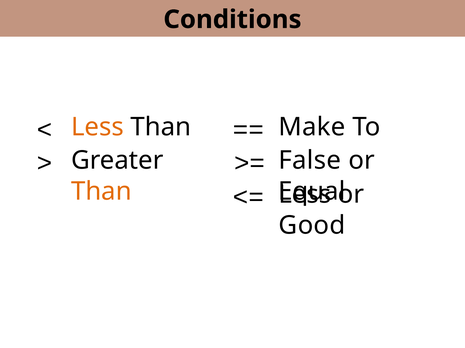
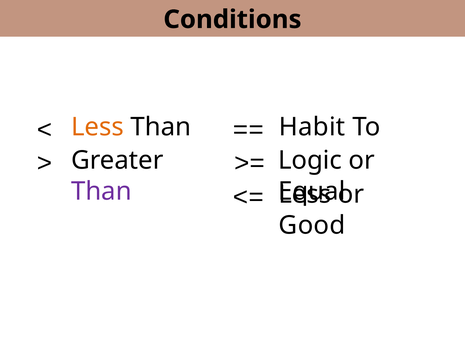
Make: Make -> Habit (312, 127)
False: False -> Logic (310, 161)
Than colour: orange -> purple (101, 192)
